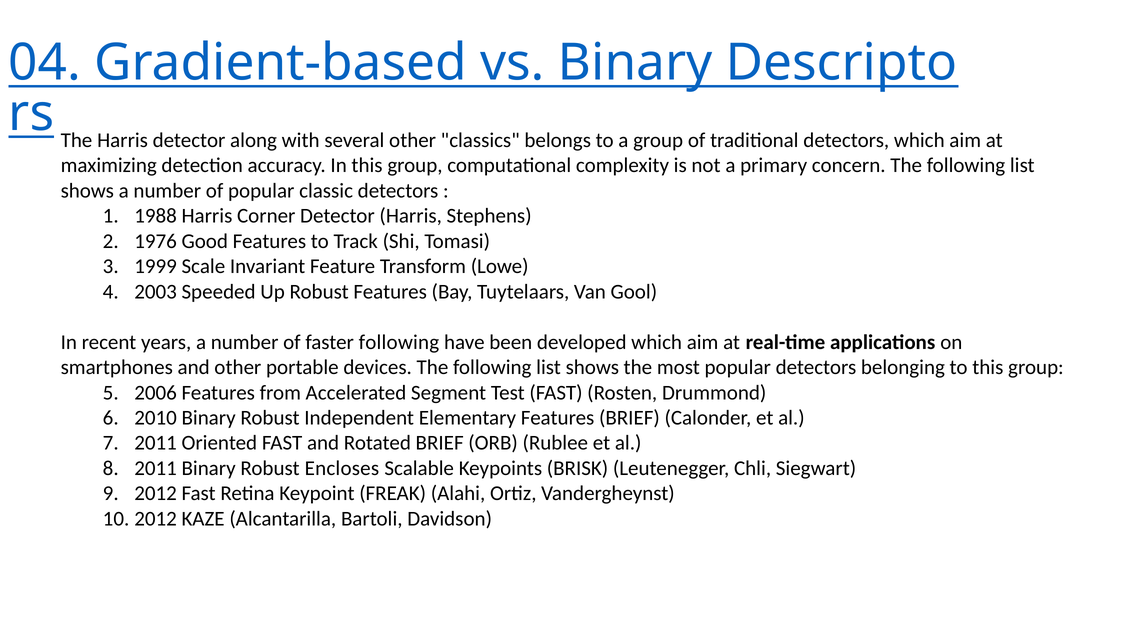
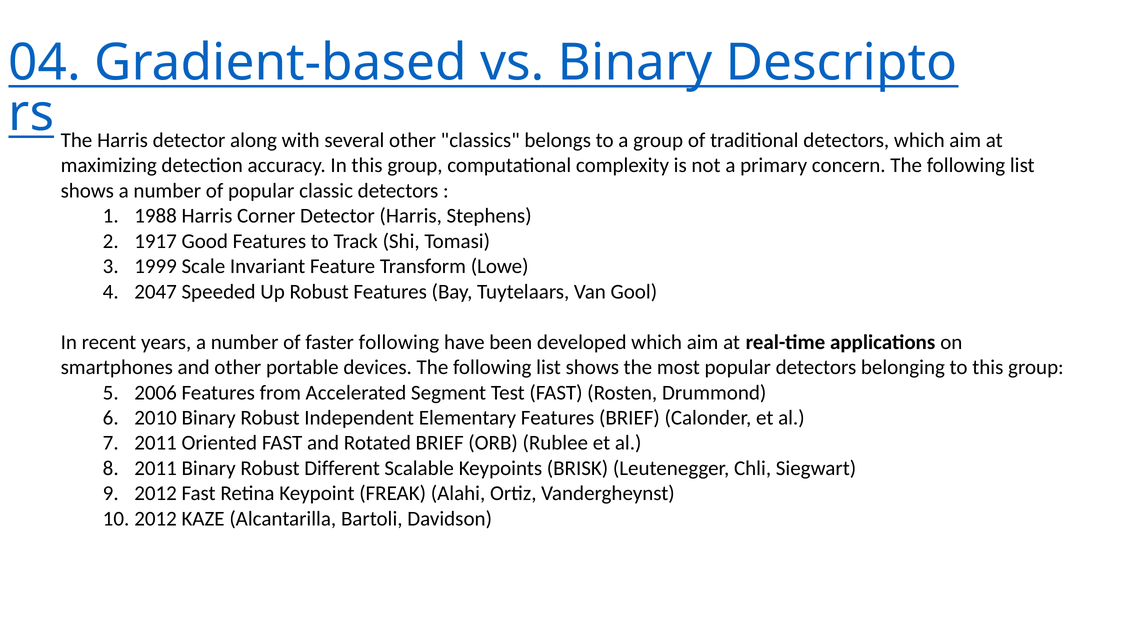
1976: 1976 -> 1917 (156, 241)
2003: 2003 -> 2047 (156, 291)
Encloses: Encloses -> Different (342, 468)
